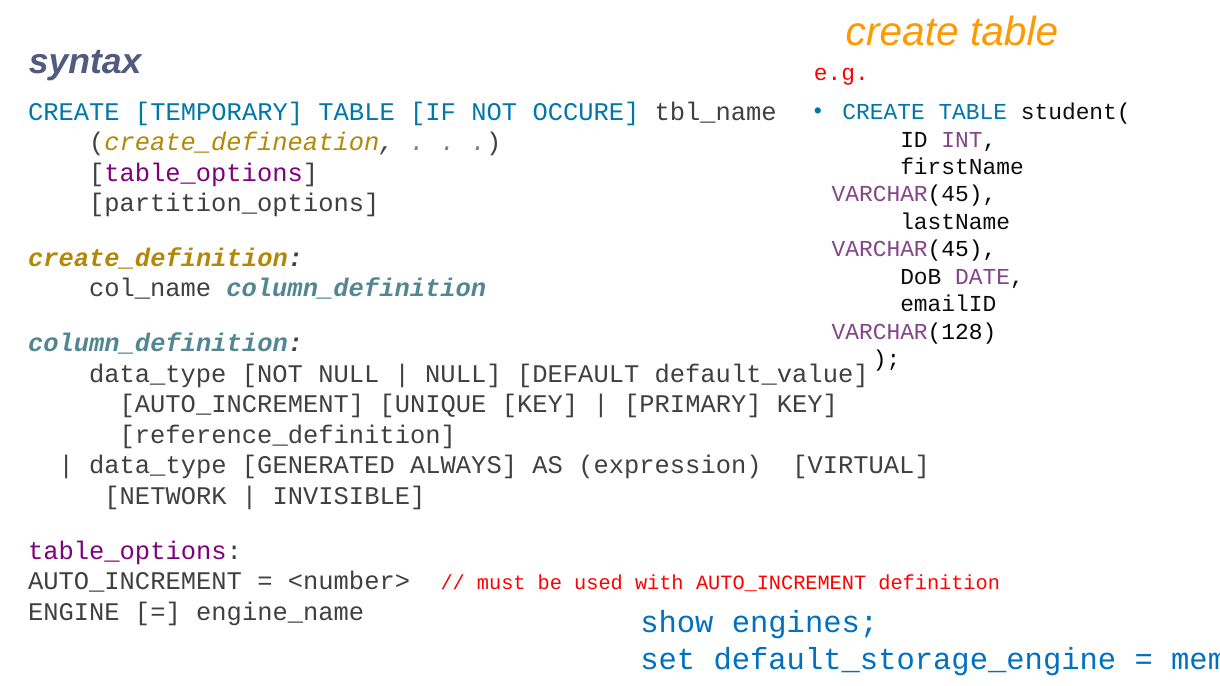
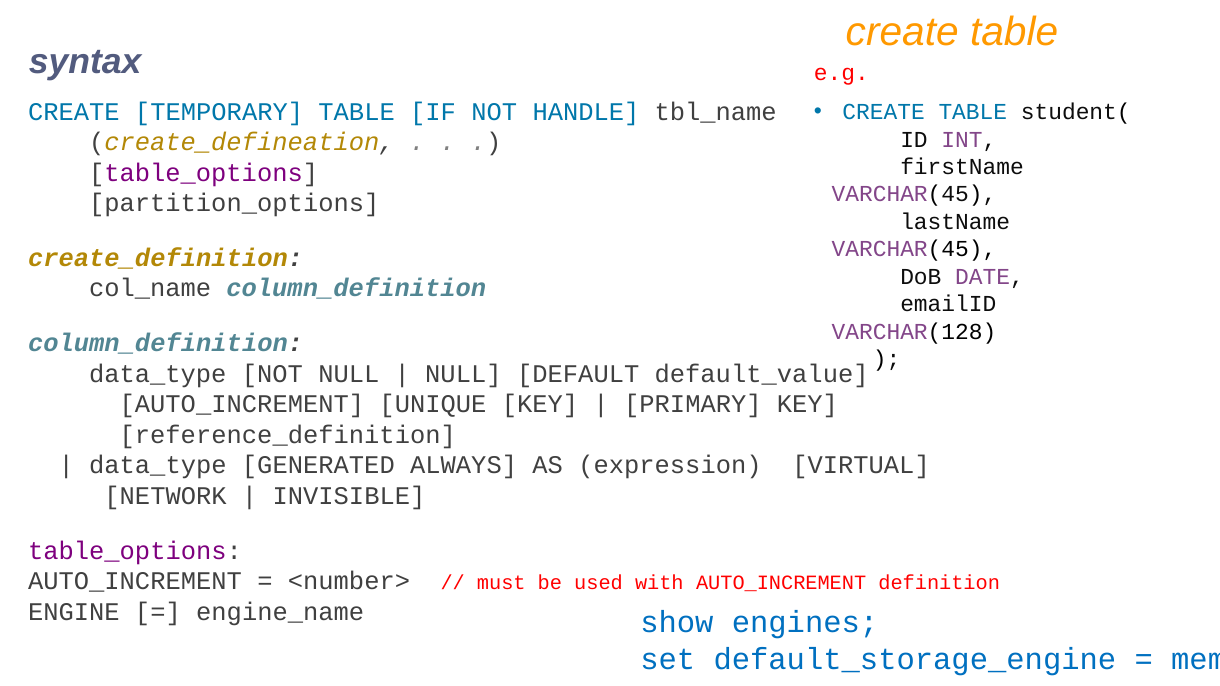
OCCURE: OCCURE -> HANDLE (586, 112)
